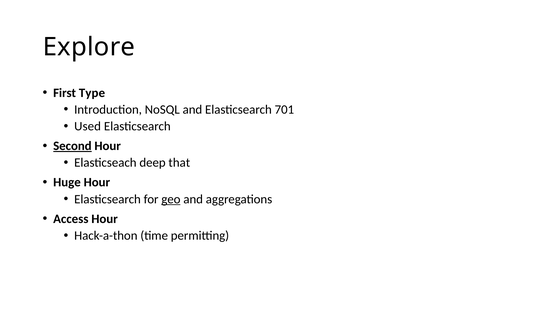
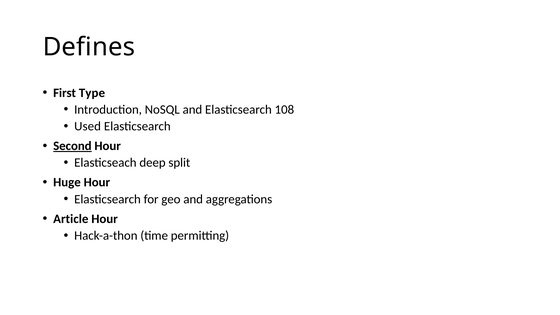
Explore: Explore -> Defines (89, 47)
701: 701 -> 108 (284, 110)
that: that -> split (179, 163)
geo underline: present -> none (171, 199)
Access: Access -> Article (71, 219)
